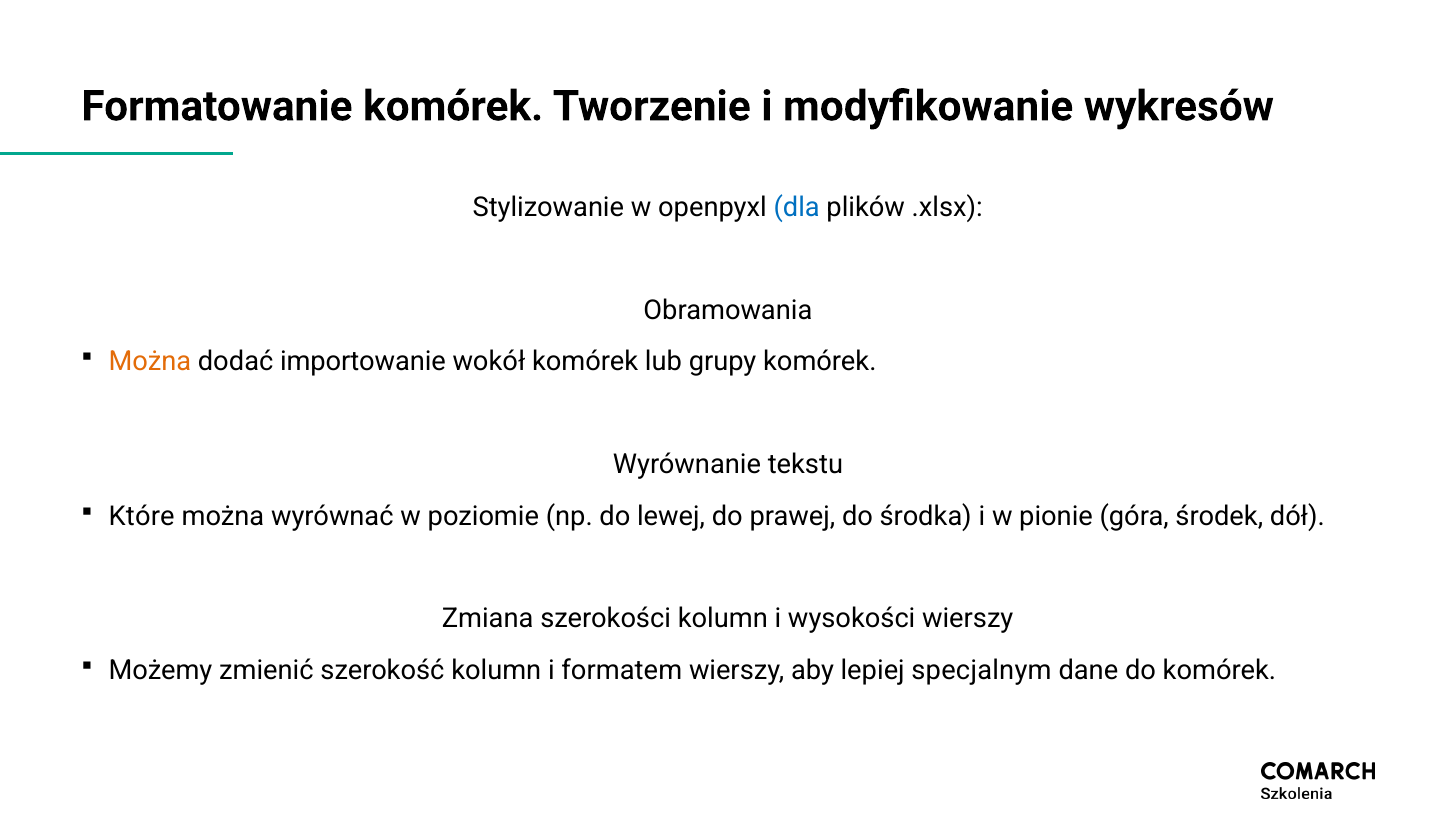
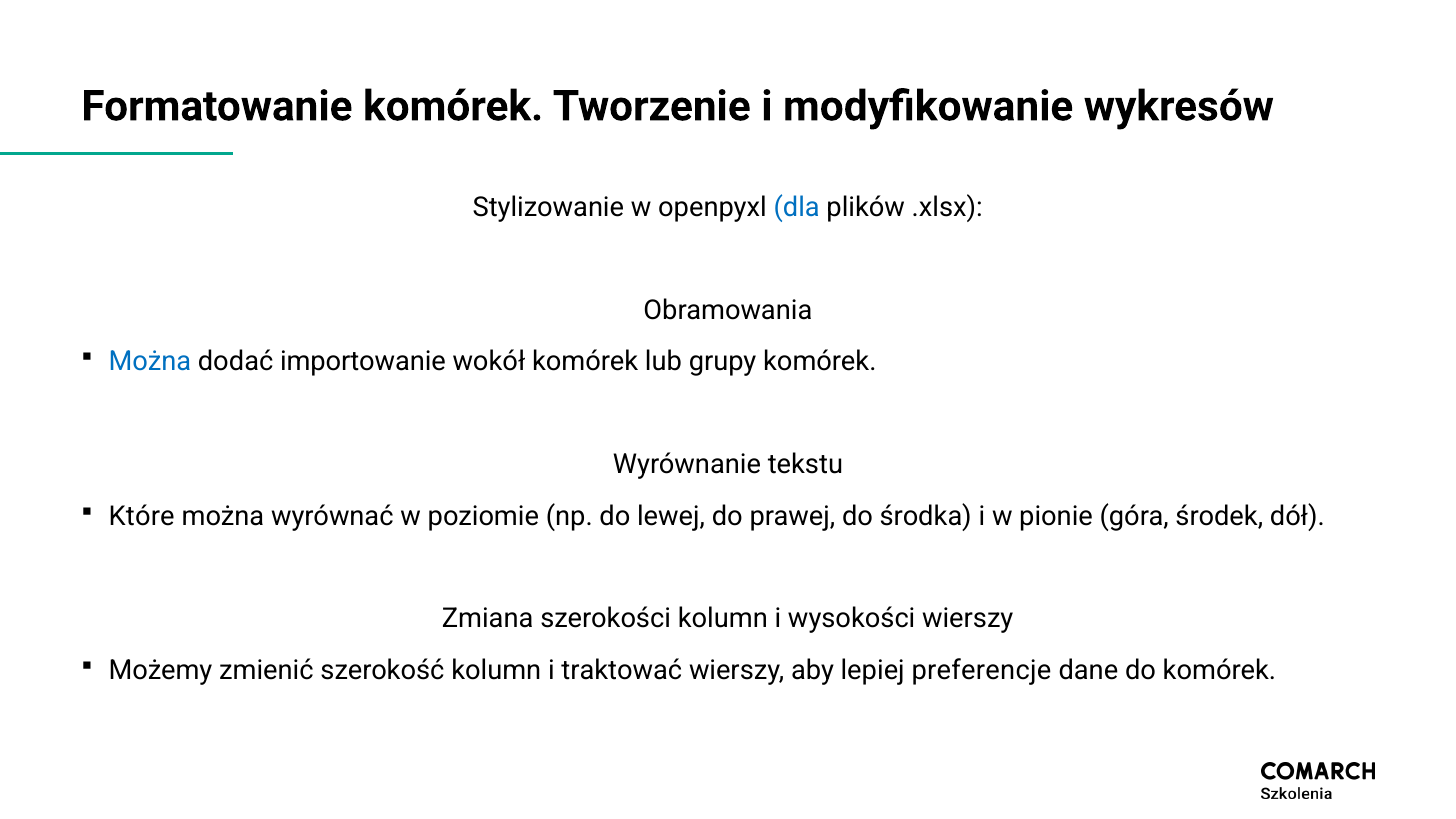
Można colour: orange -> blue (150, 362)
formatem: formatem -> traktować (622, 670)
specjalnym: specjalnym -> preferencje (981, 670)
